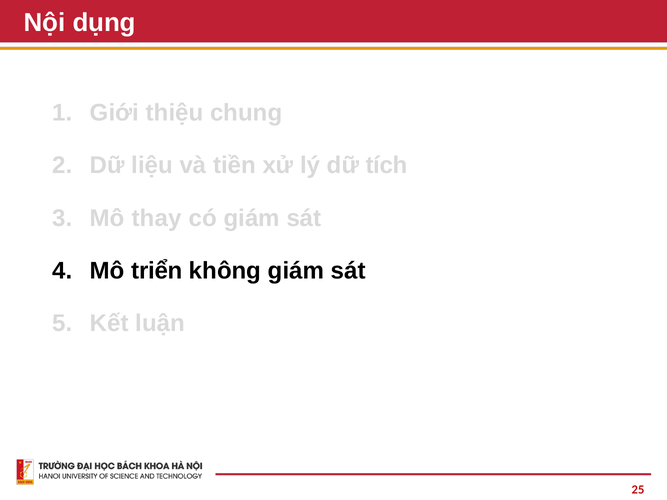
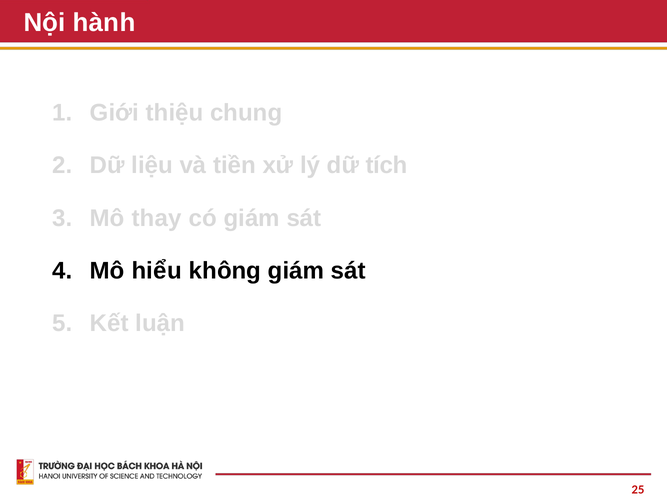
dụng: dụng -> hành (104, 23)
triển: triển -> hiểu (157, 271)
